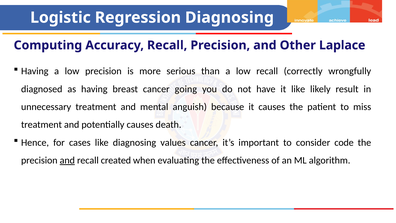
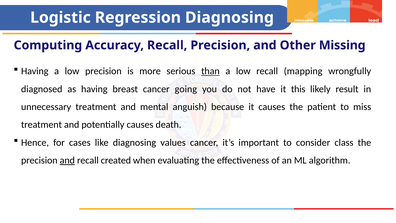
Laplace: Laplace -> Missing (342, 45)
than underline: none -> present (210, 71)
correctly: correctly -> mapping (303, 71)
it like: like -> this (298, 89)
code: code -> class (344, 142)
